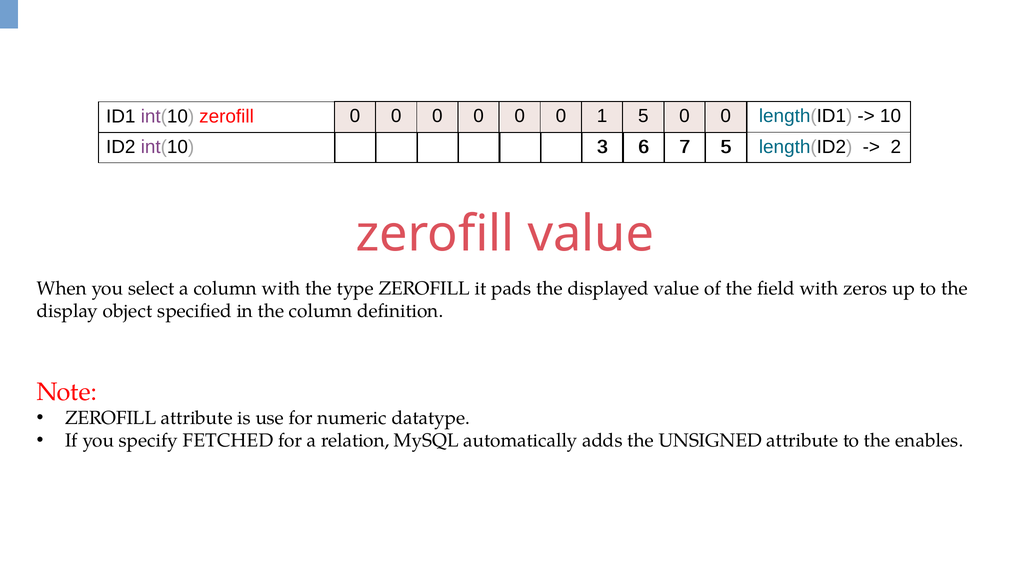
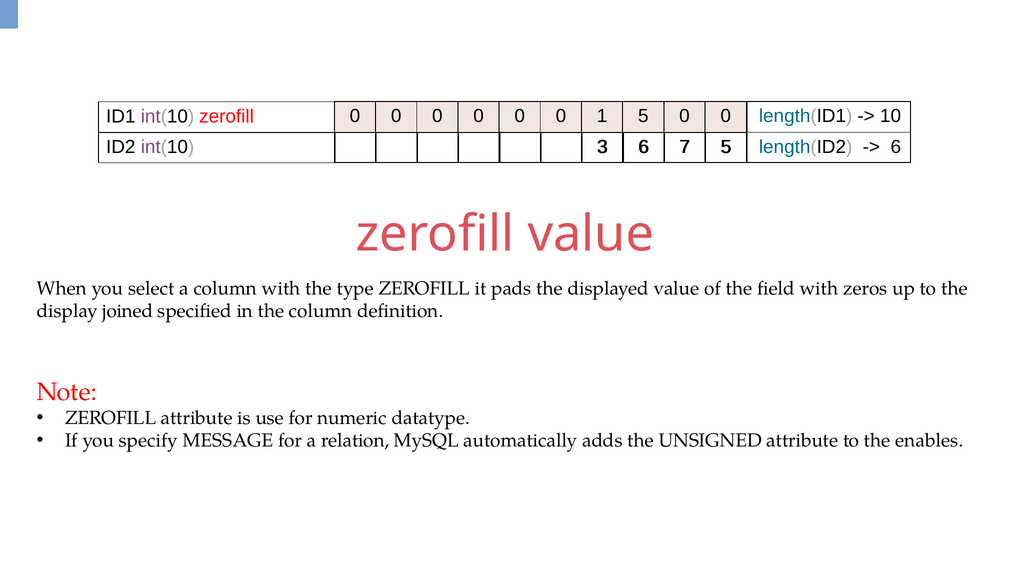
2: 2 -> 6 (896, 147)
object: object -> joined (128, 311)
FETCHED: FETCHED -> MESSAGE (228, 441)
